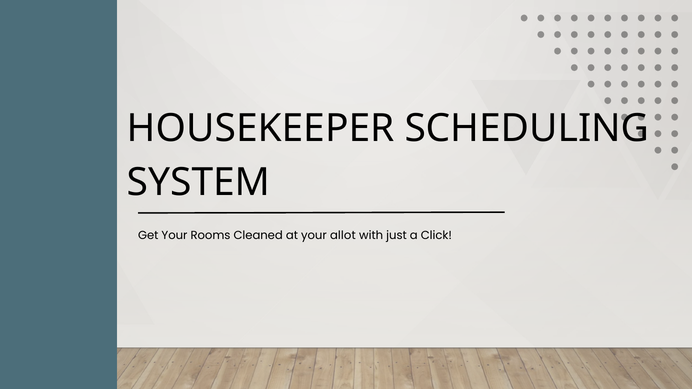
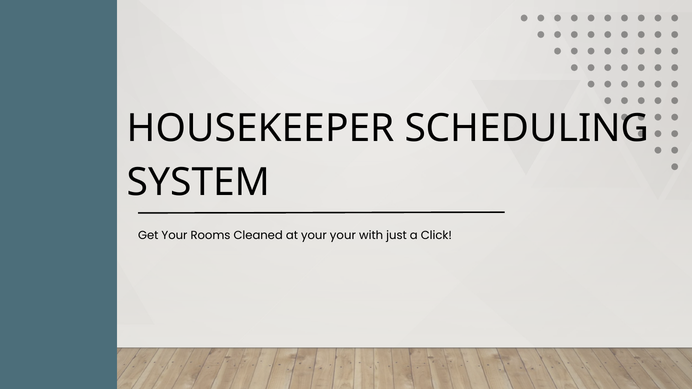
your allot: allot -> your (343, 236)
